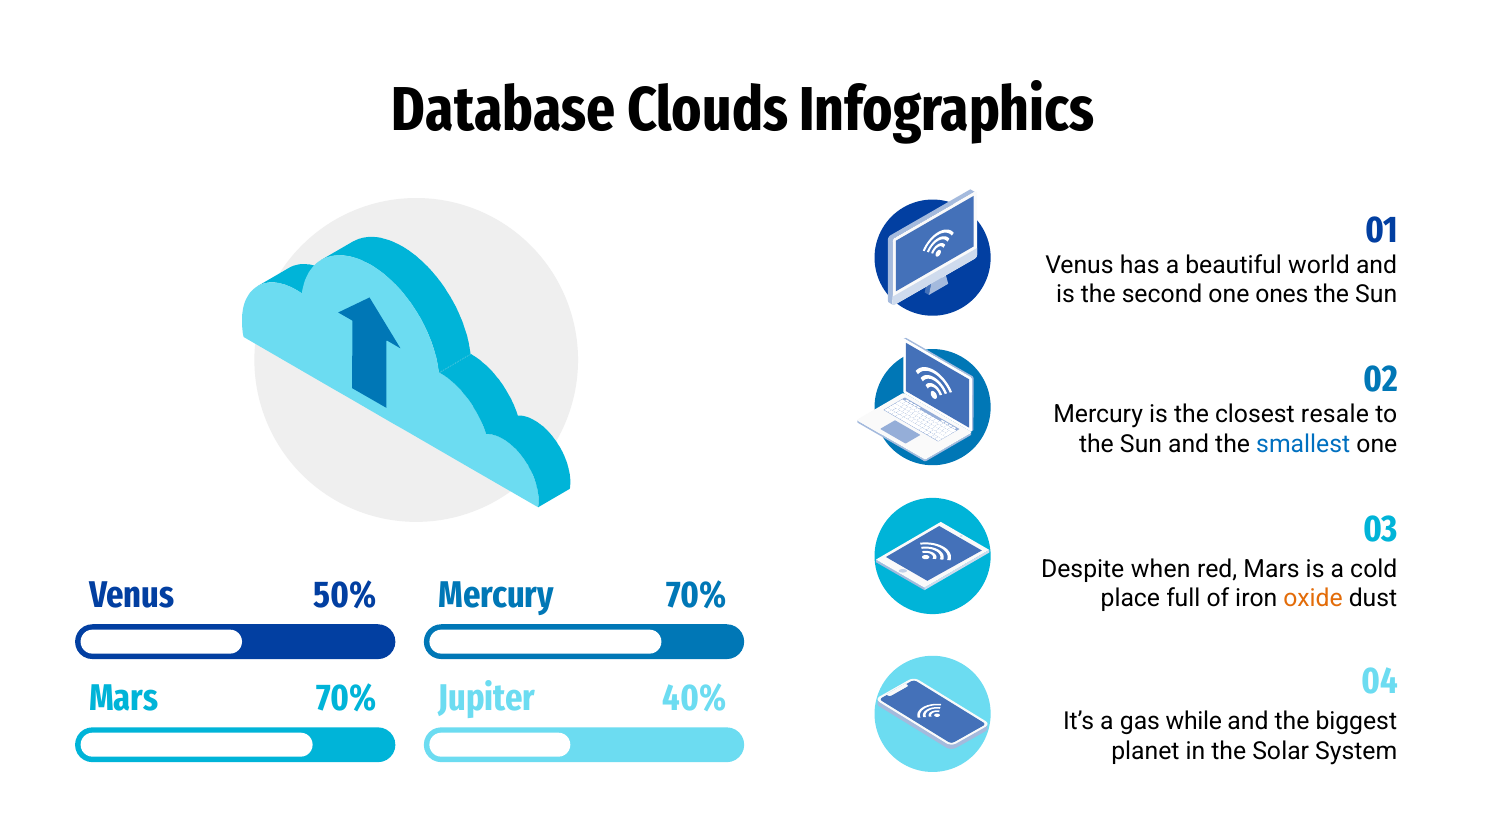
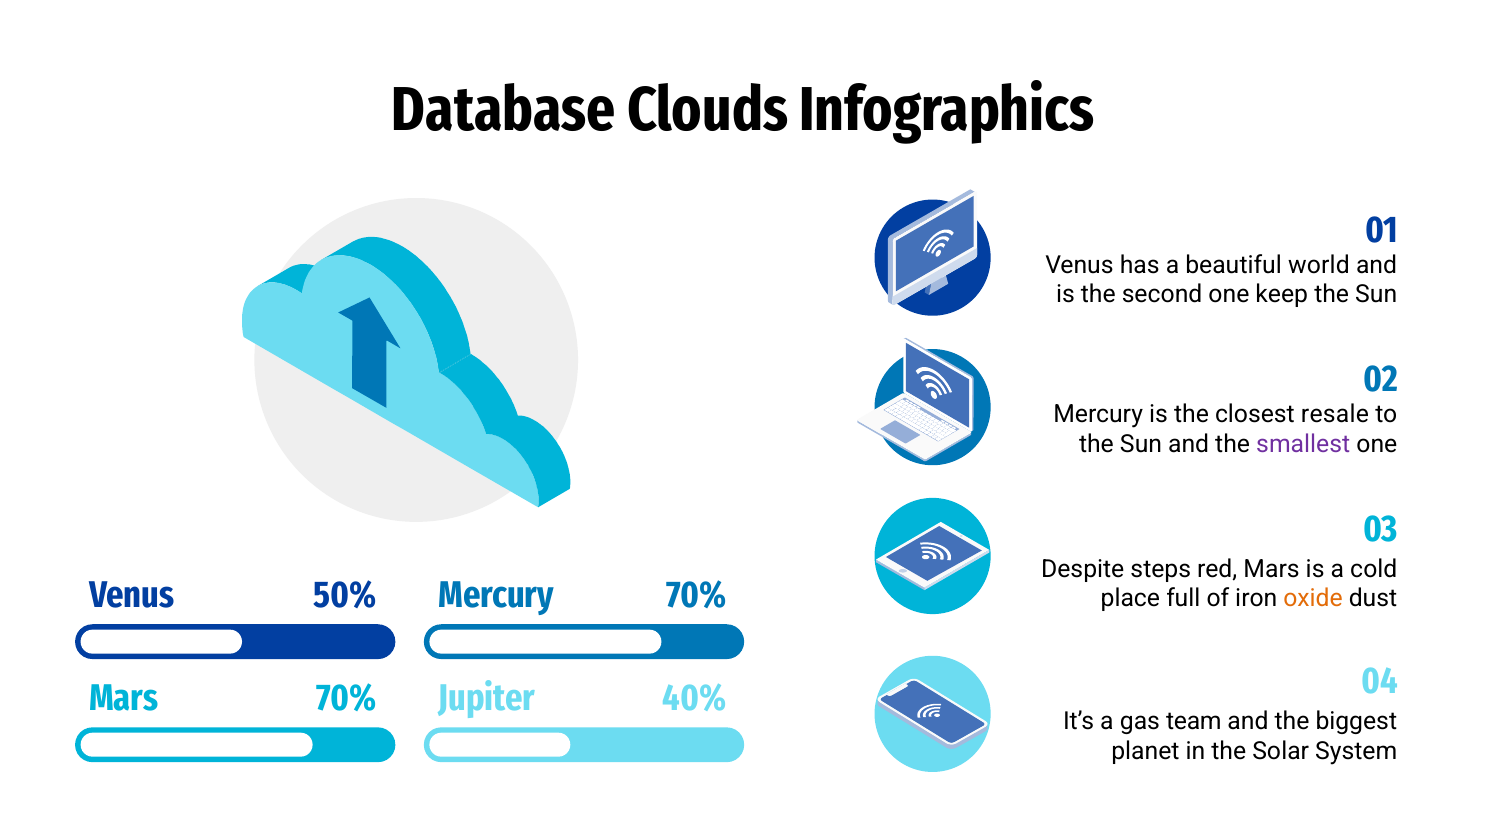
ones: ones -> keep (1282, 294)
smallest colour: blue -> purple (1303, 444)
when: when -> steps (1161, 569)
while: while -> team (1194, 721)
